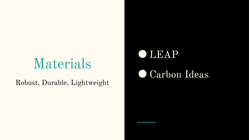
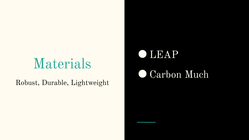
Ideas: Ideas -> Much (197, 75)
